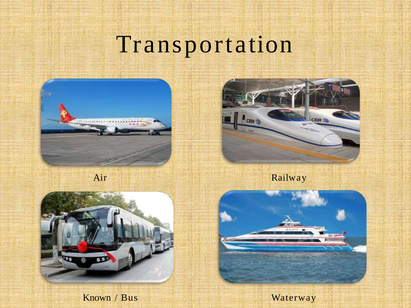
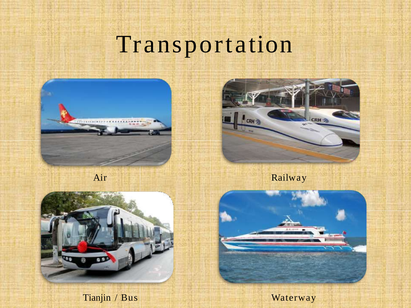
Known: Known -> Tianjin (97, 298)
